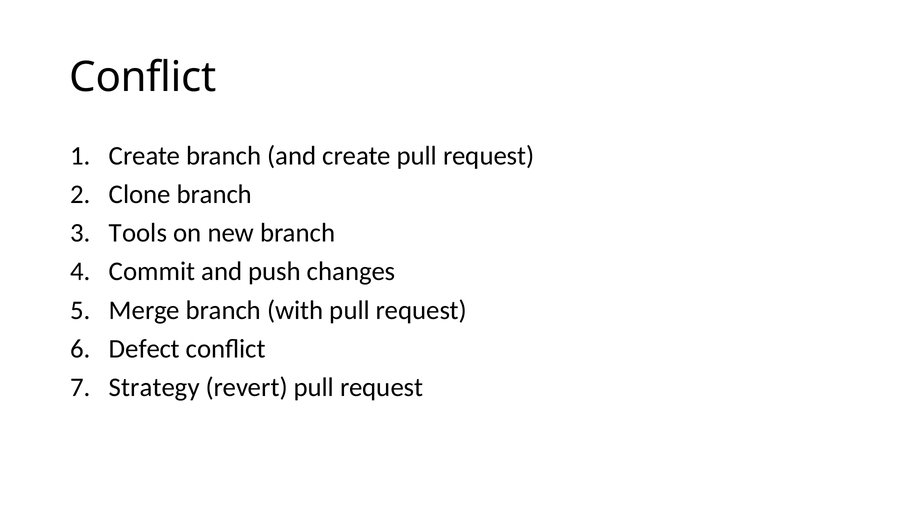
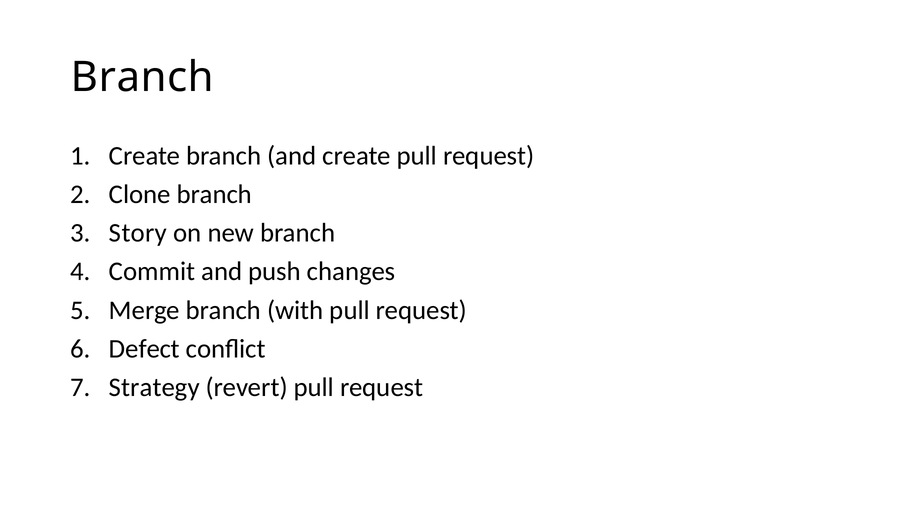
Conflict: Conflict -> Branch (142, 77)
Tools: Tools -> Story (138, 233)
